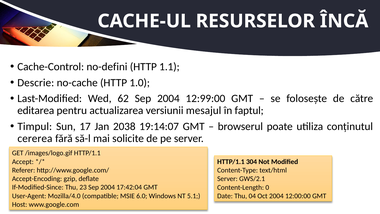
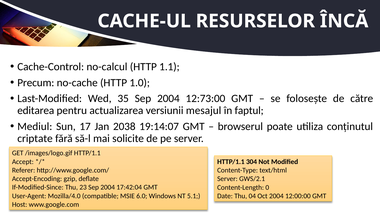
no-defini: no-defini -> no-calcul (107, 67)
Descrie: Descrie -> Precum (36, 83)
62: 62 -> 35 (123, 98)
12:99:00: 12:99:00 -> 12:73:00 (205, 98)
Timpul: Timpul -> Mediul (35, 126)
cererea: cererea -> criptate (35, 138)
